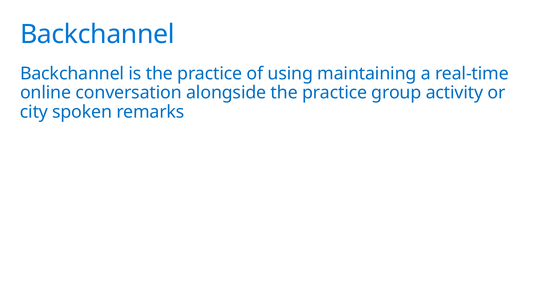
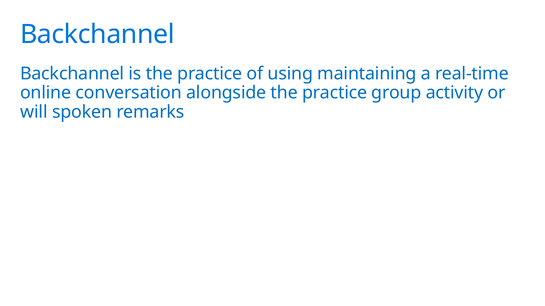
city: city -> will (34, 112)
